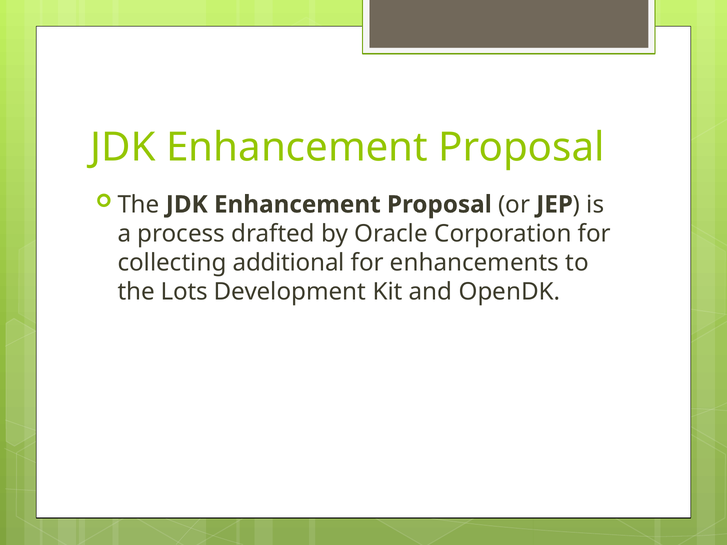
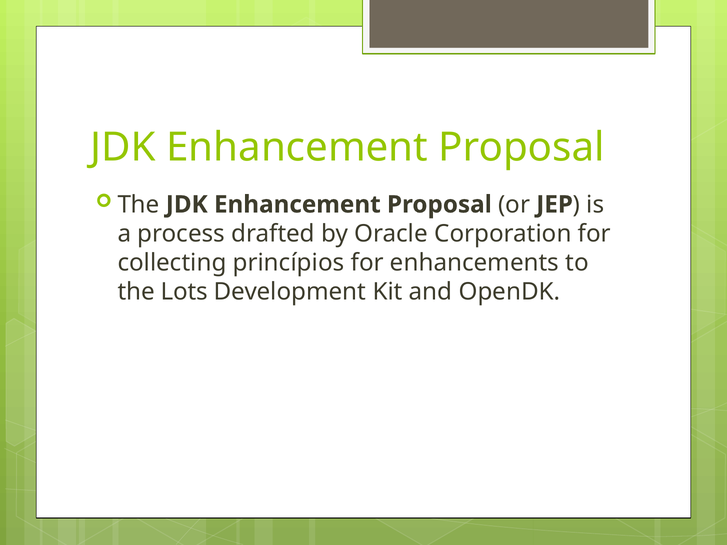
additional: additional -> princípios (289, 263)
